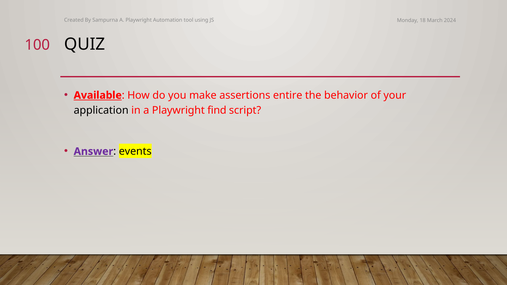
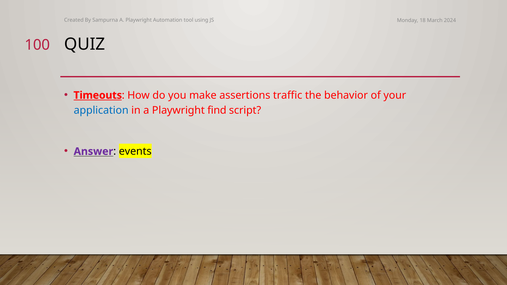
Available: Available -> Timeouts (98, 95)
entire: entire -> traffic (288, 95)
application colour: black -> blue (101, 111)
